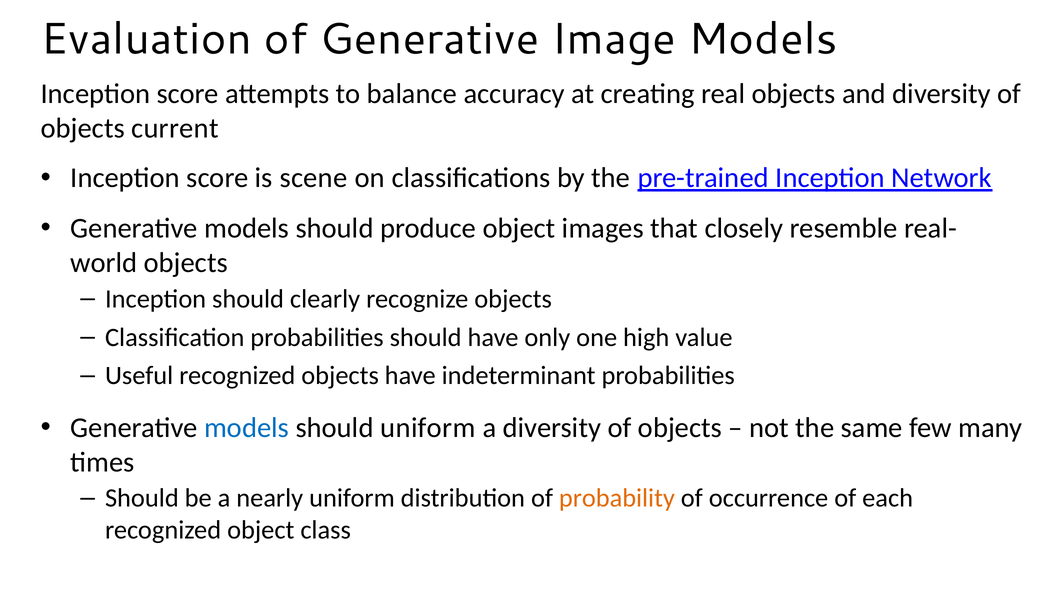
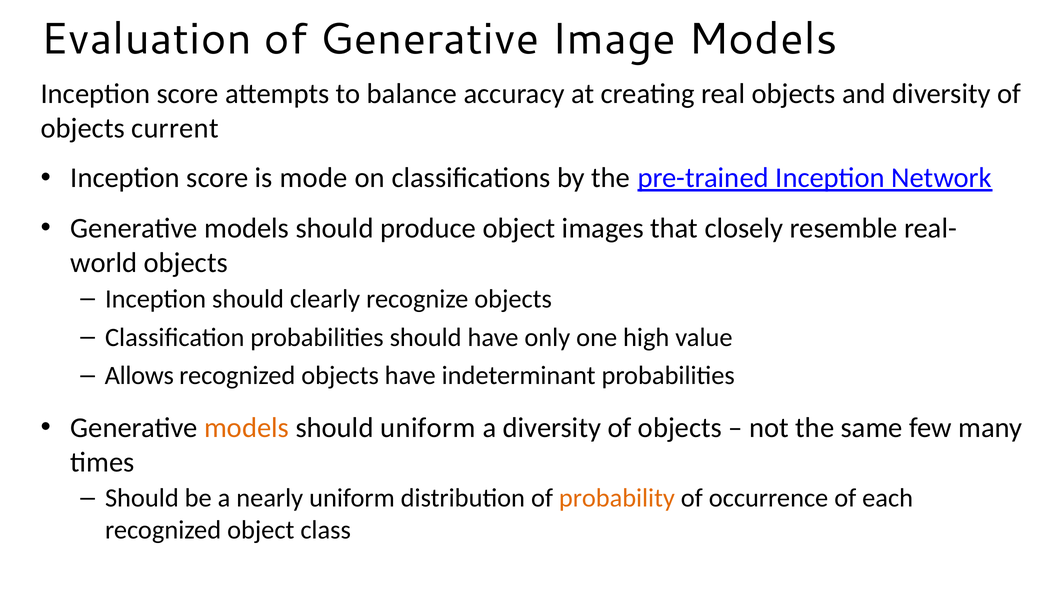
scene: scene -> mode (314, 178)
Useful: Useful -> Allows (139, 375)
models colour: blue -> orange (247, 427)
